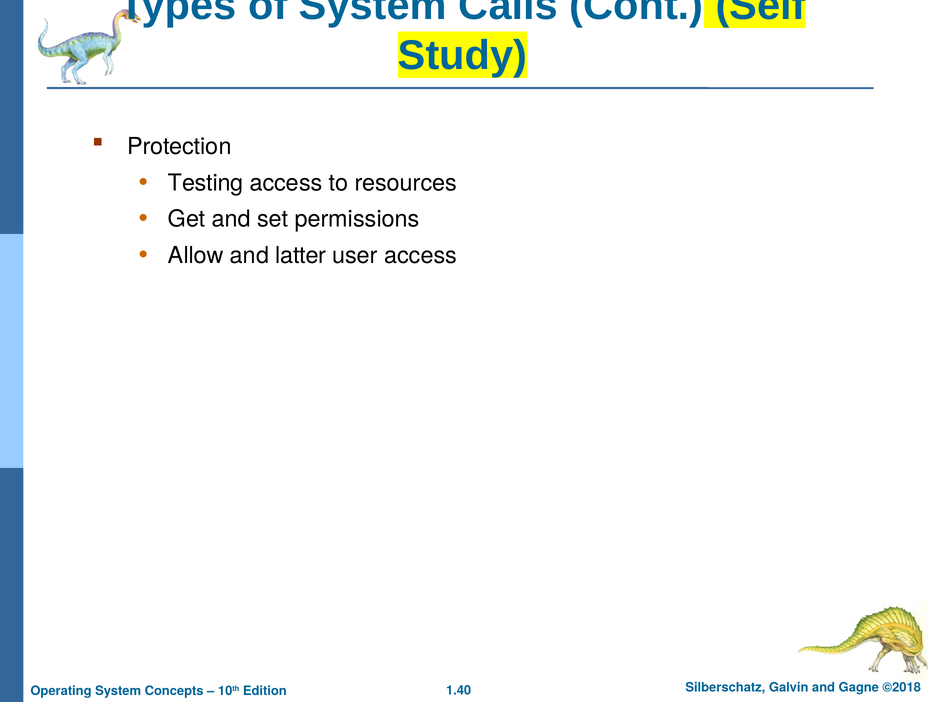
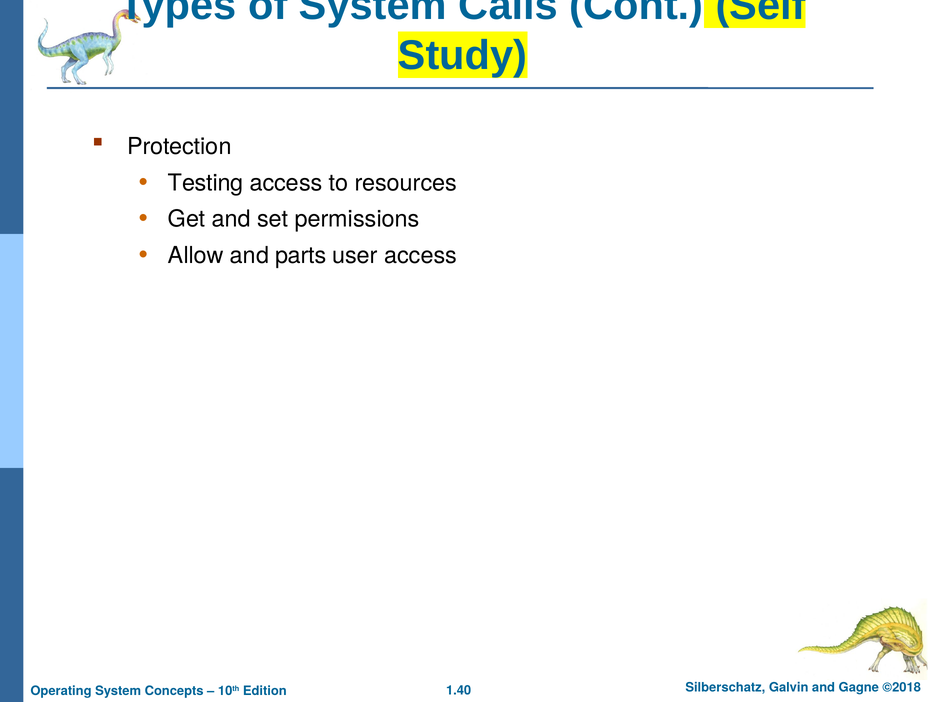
latter: latter -> parts (301, 255)
